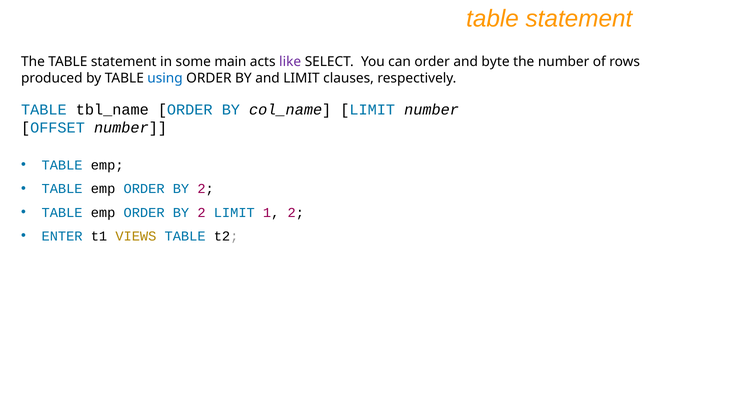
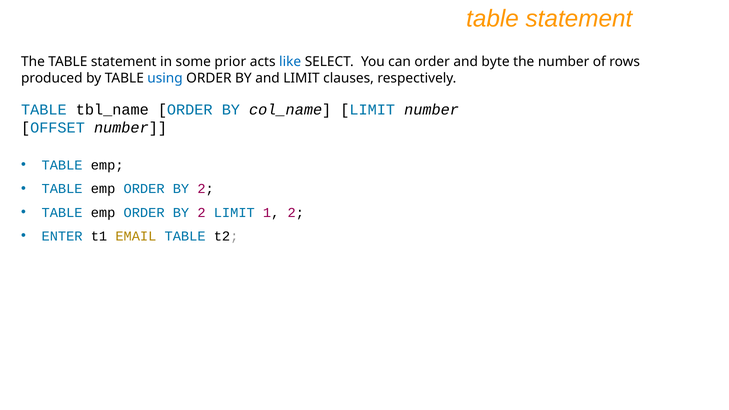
main: main -> prior (230, 62)
like colour: purple -> blue (290, 62)
VIEWS: VIEWS -> EMAIL (136, 236)
